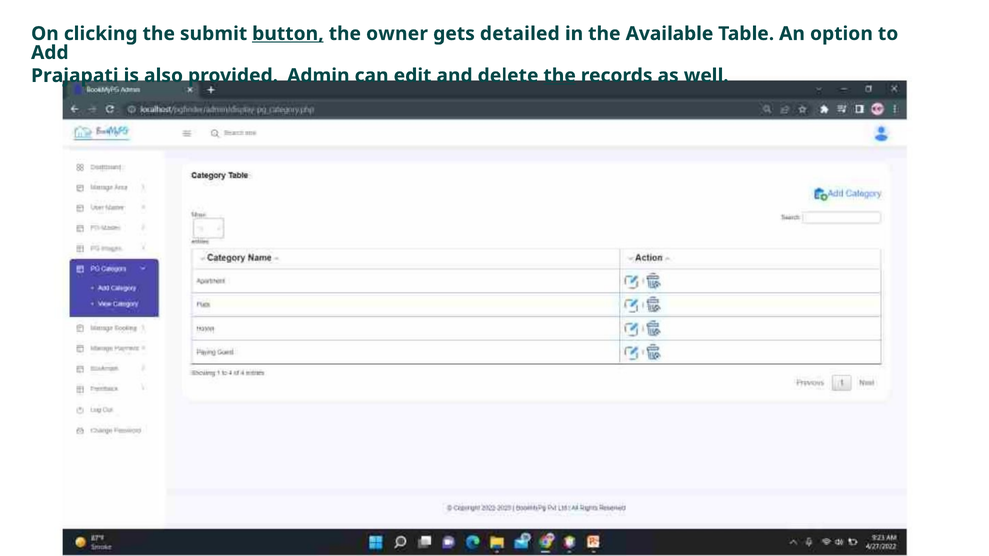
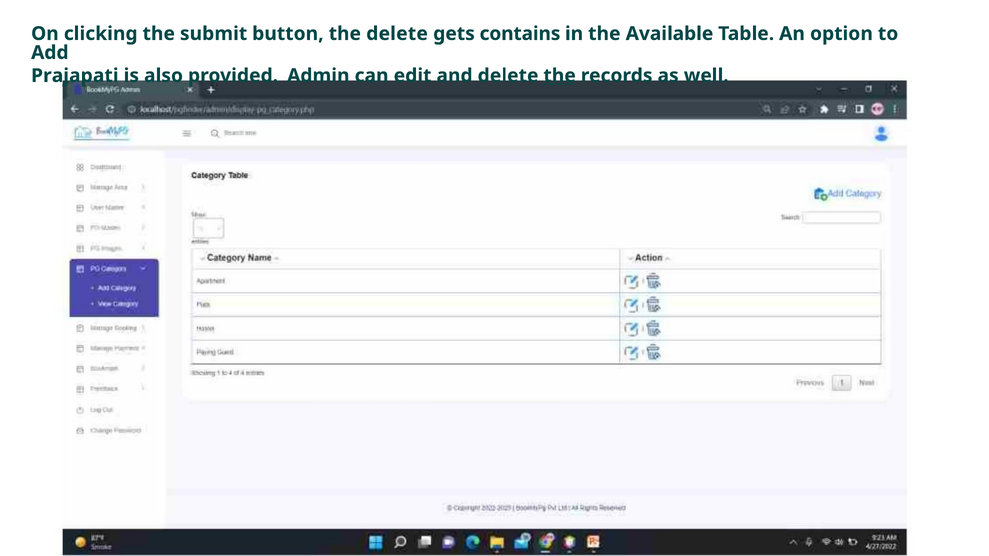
button underline: present -> none (288, 34)
the owner: owner -> delete (397, 34)
detailed: detailed -> contains (520, 34)
